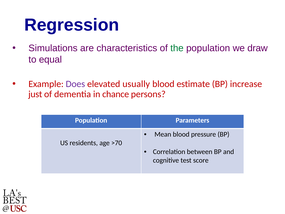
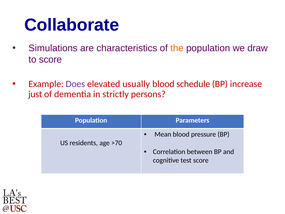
Regression: Regression -> Collaborate (72, 25)
the colour: green -> orange (177, 48)
to equal: equal -> score (50, 60)
estimate: estimate -> schedule (193, 84)
chance: chance -> strictly (116, 94)
